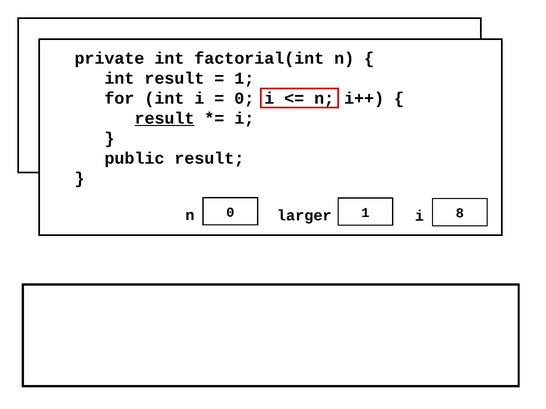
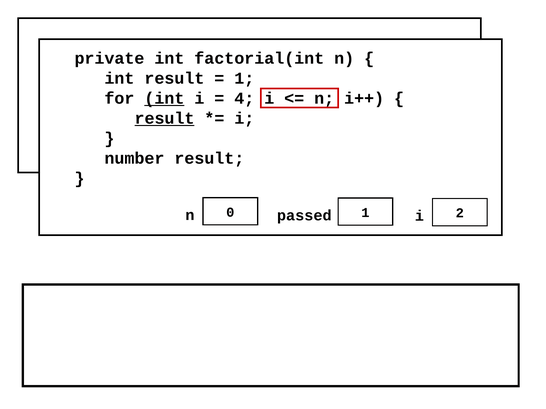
int underline: none -> present (164, 98)
0: 0 -> 4 (244, 98)
public: public -> number (134, 158)
8: 8 -> 2 (460, 213)
larger: larger -> passed (304, 216)
